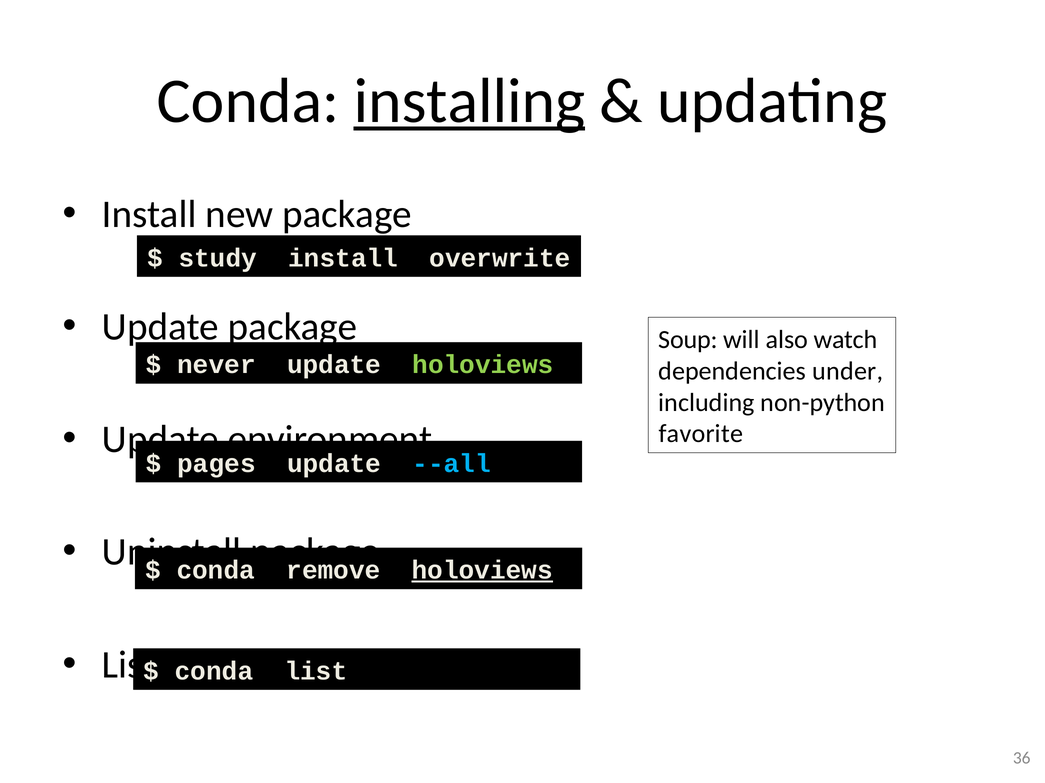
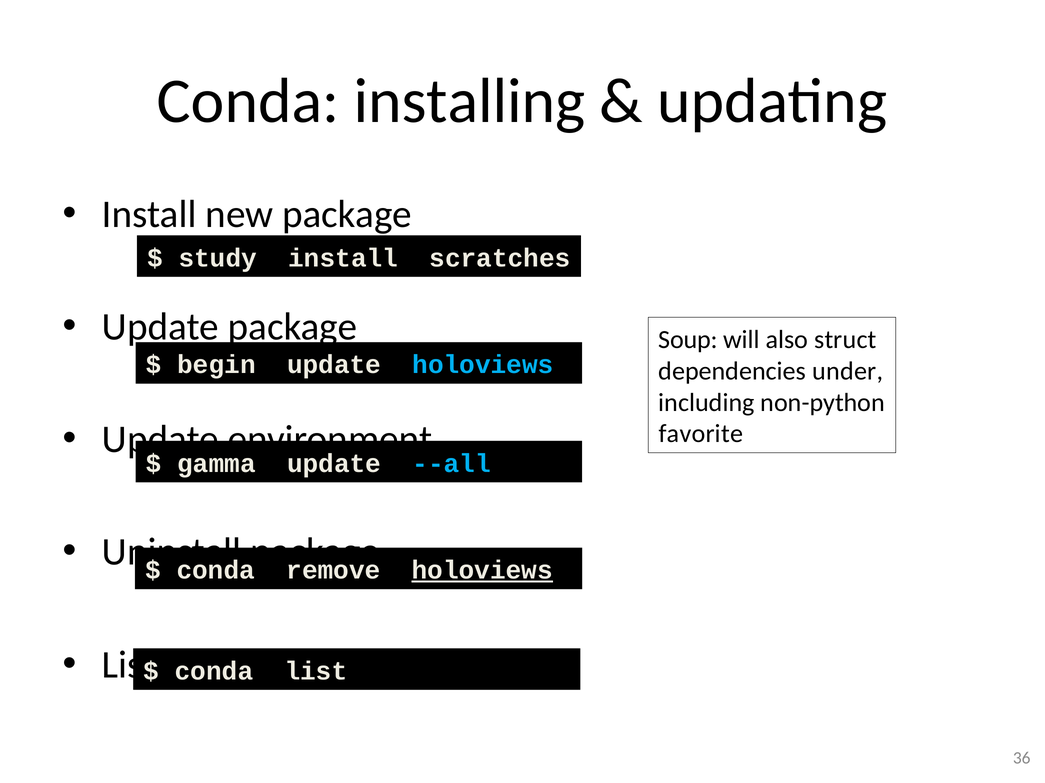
installing underline: present -> none (469, 101)
overwrite: overwrite -> scratches (500, 258)
watch: watch -> struct (845, 340)
never: never -> begin (217, 365)
holoviews colour: light green -> light blue (483, 365)
pages: pages -> gamma (217, 464)
